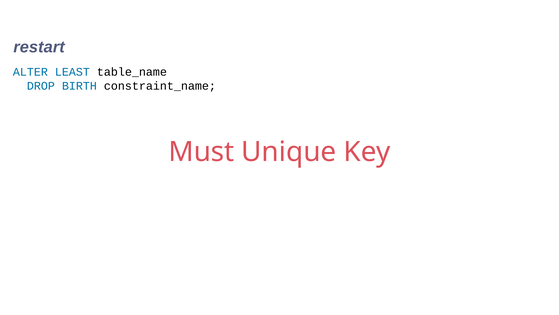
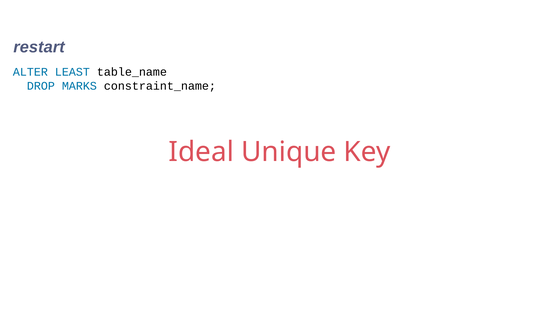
BIRTH: BIRTH -> MARKS (79, 86)
Must: Must -> Ideal (201, 152)
